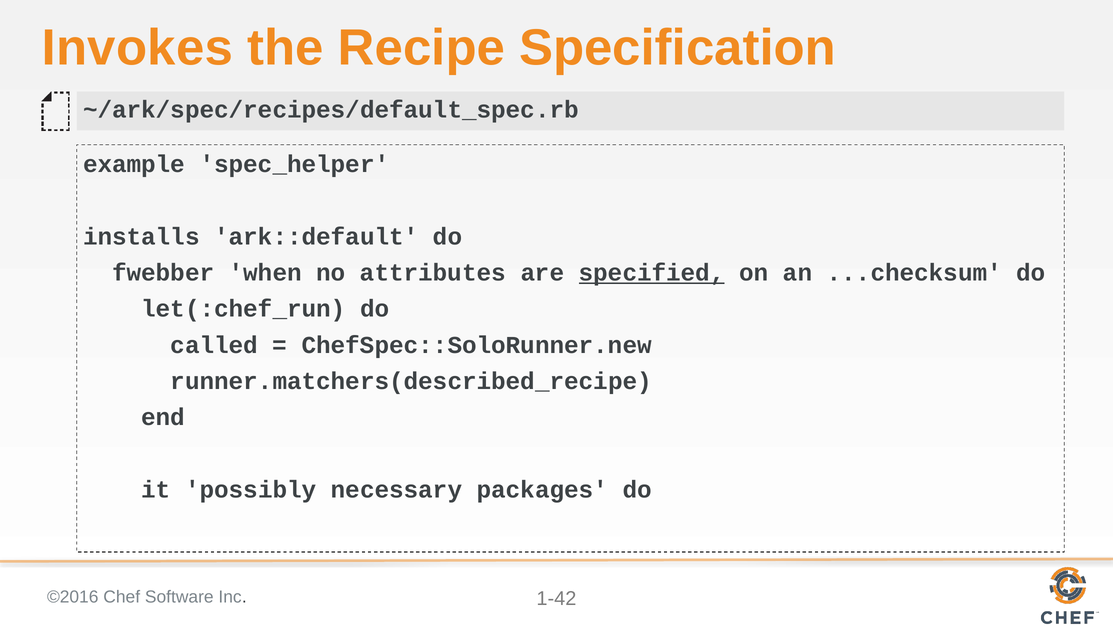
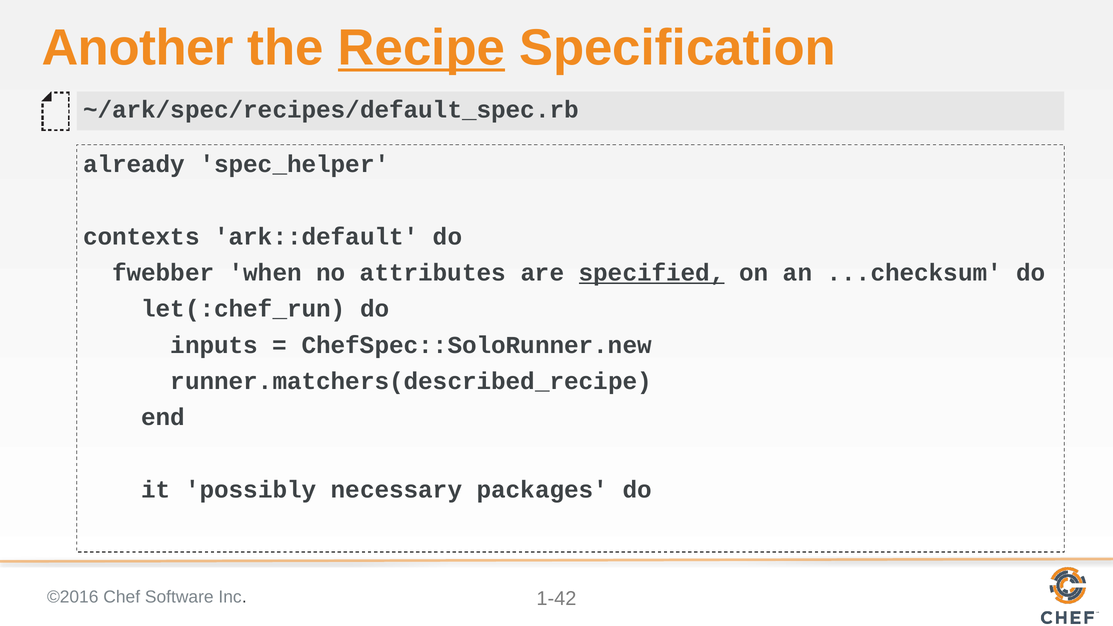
Invokes: Invokes -> Another (138, 48)
Recipe underline: none -> present (421, 48)
example: example -> already (134, 164)
installs: installs -> contexts (141, 237)
called: called -> inputs (214, 345)
